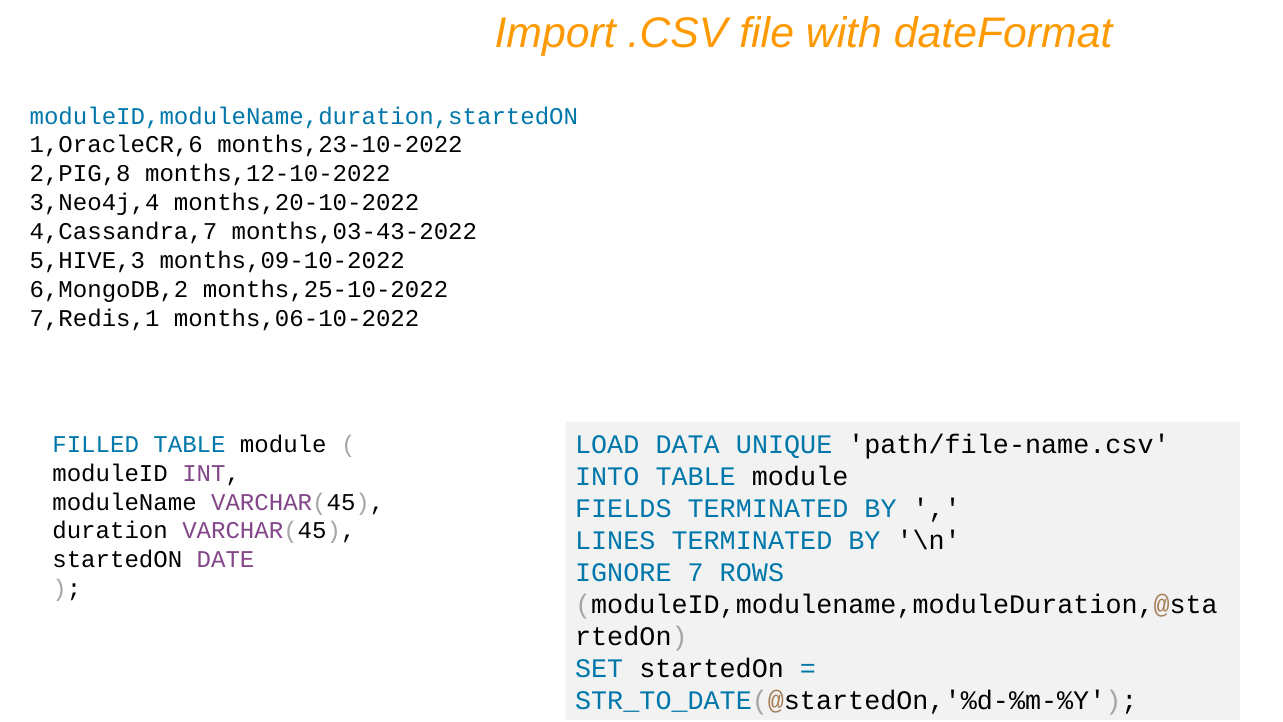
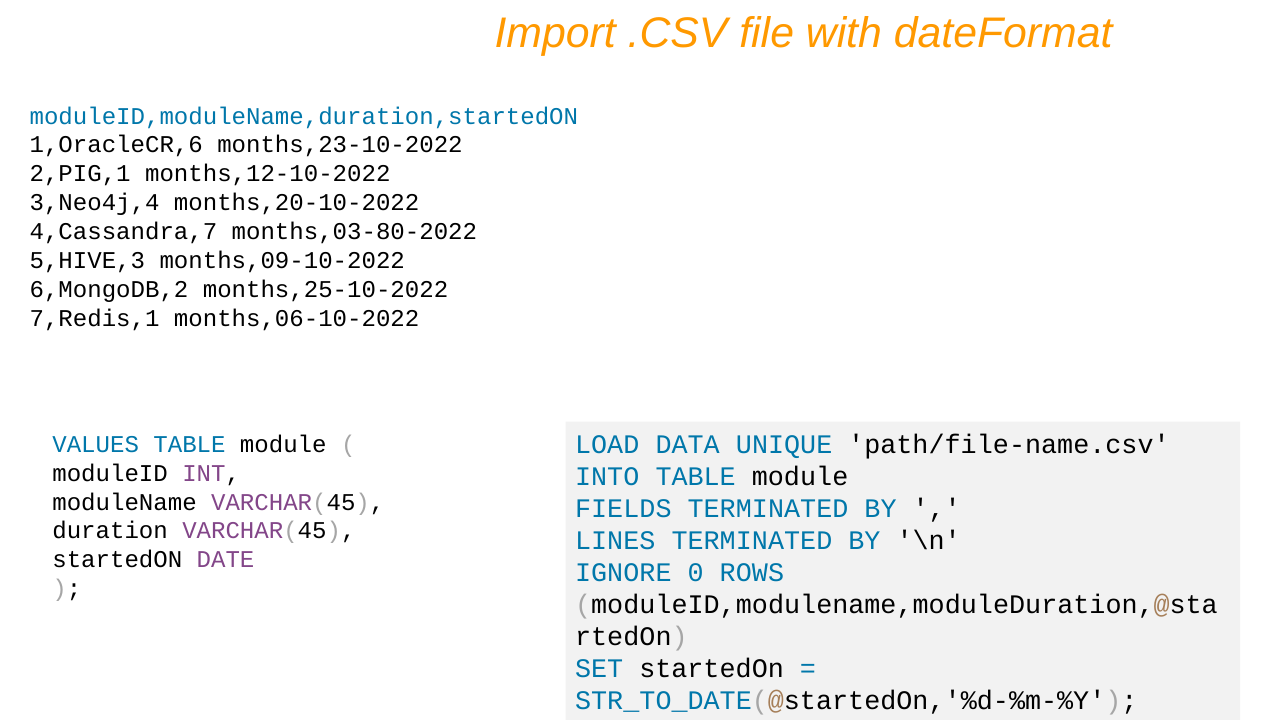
2,PIG,8: 2,PIG,8 -> 2,PIG,1 (80, 174)
months,03-43-2022: months,03-43-2022 -> months,03-80-2022 (354, 231)
FILLED: FILLED -> VALUES (96, 444)
7: 7 -> 0 (696, 572)
